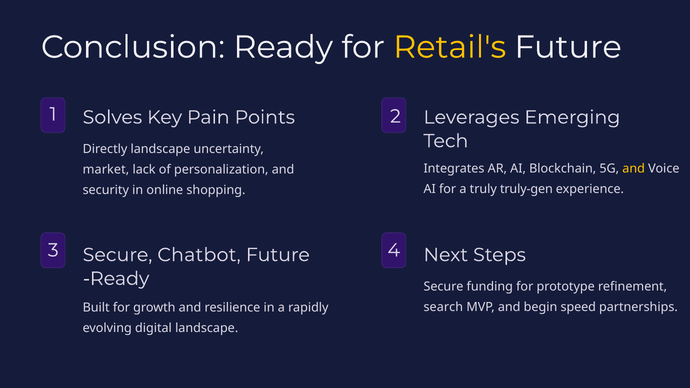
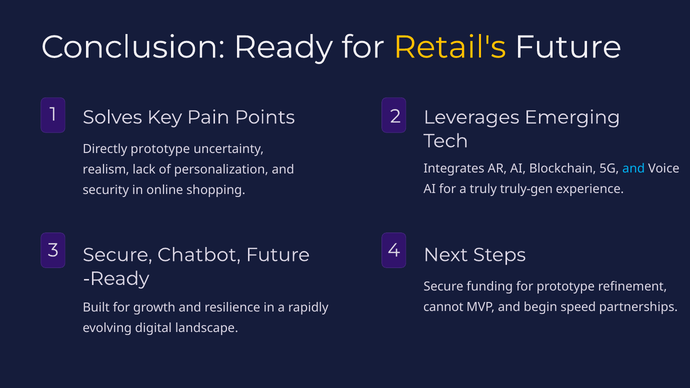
Directly landscape: landscape -> prototype (160, 149)
and colour: yellow -> light blue (634, 169)
market: market -> realism (106, 170)
search: search -> cannot (443, 307)
